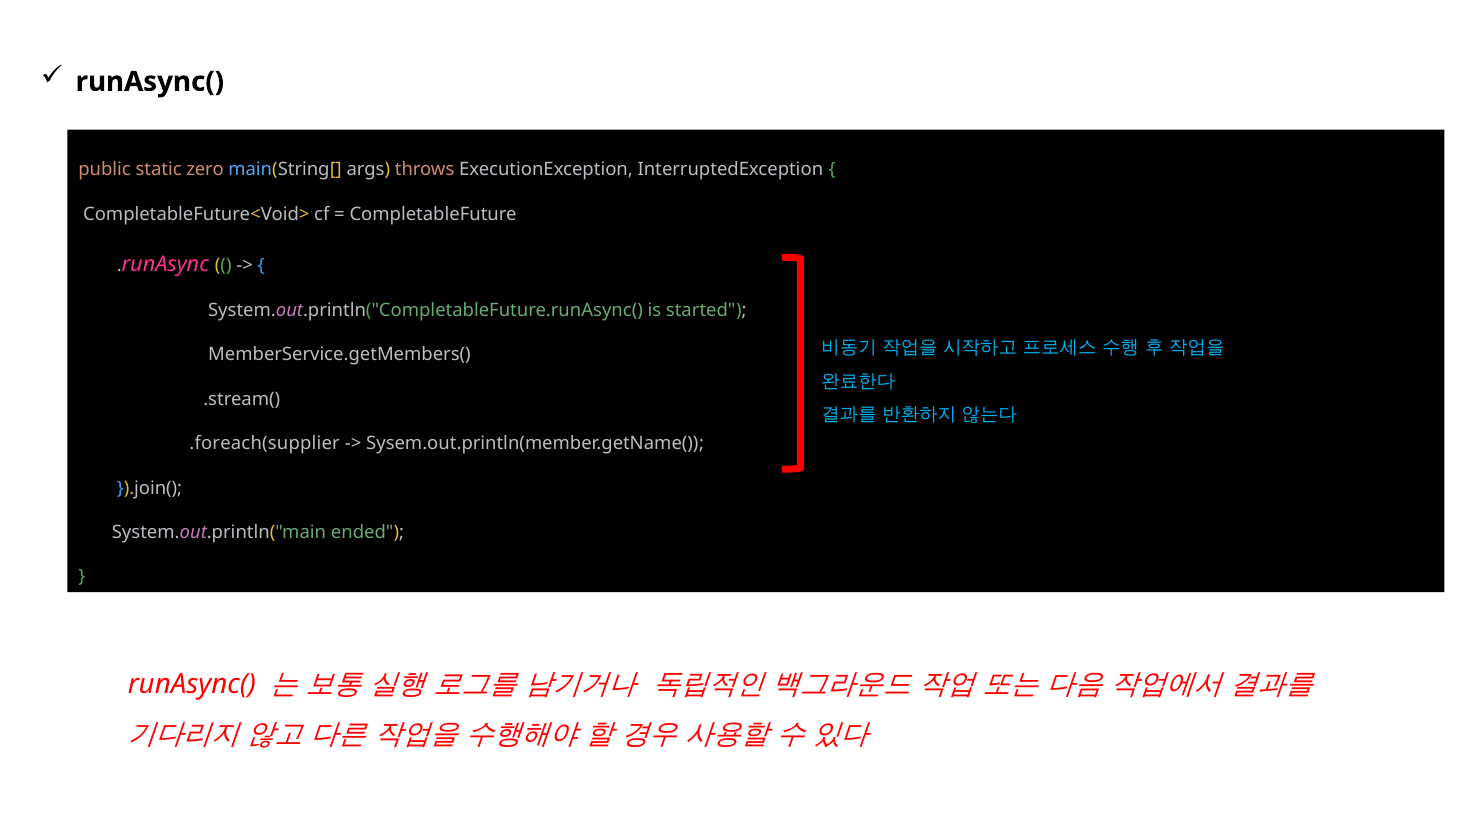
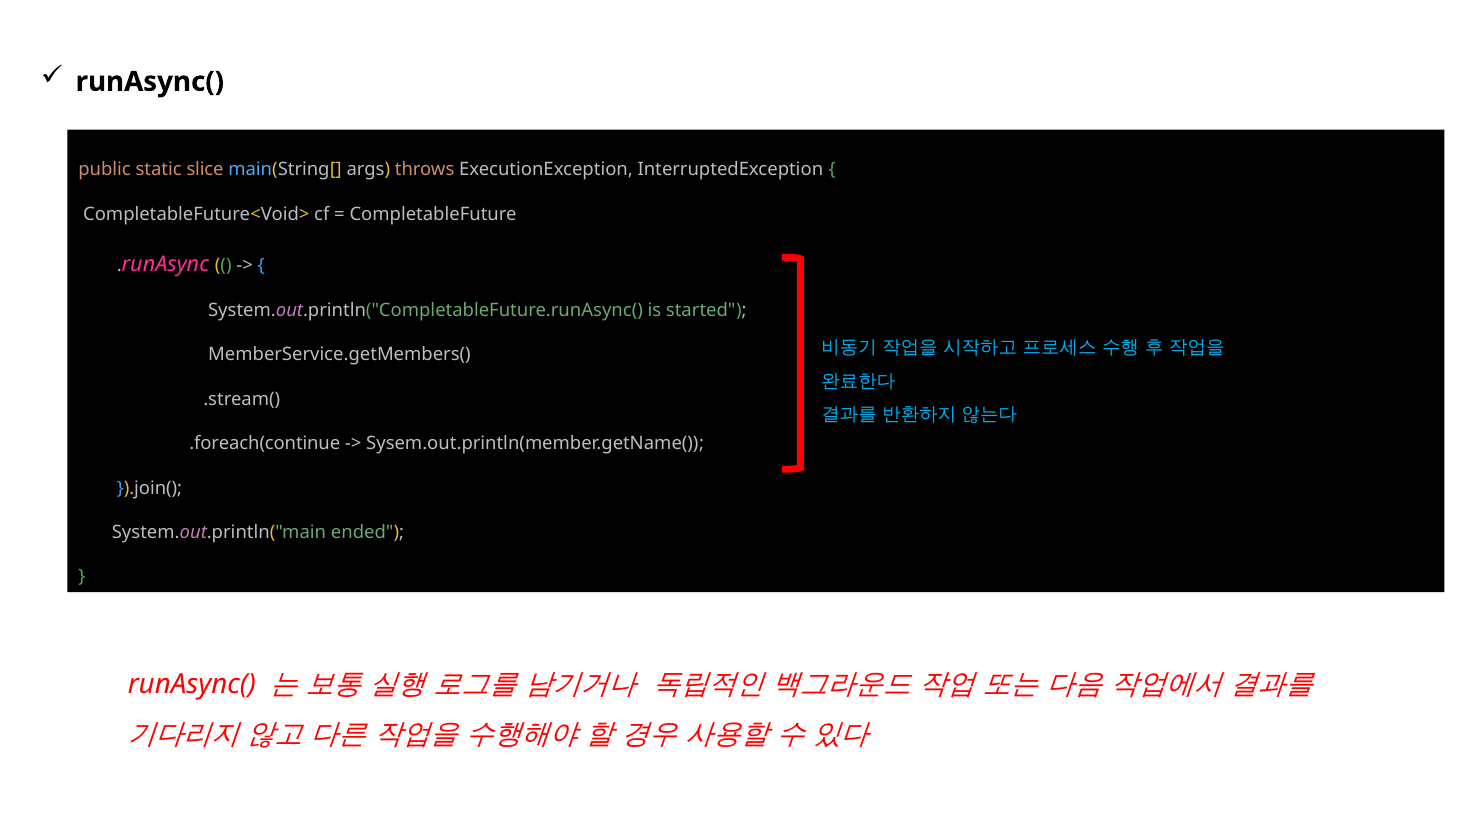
zero: zero -> slice (205, 169)
.foreach(supplier: .foreach(supplier -> .foreach(continue (265, 443)
